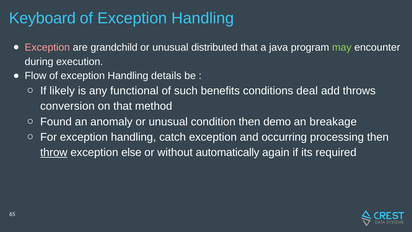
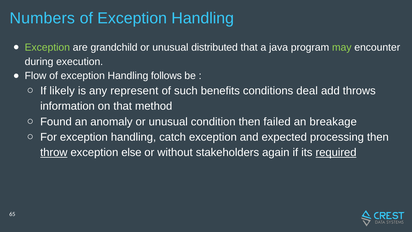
Keyboard: Keyboard -> Numbers (42, 18)
Exception colour: pink -> light green (47, 47)
details: details -> follows (166, 76)
functional: functional -> represent (134, 91)
conversion: conversion -> information (67, 106)
demo: demo -> failed (277, 122)
occurring: occurring -> expected (284, 137)
automatically: automatically -> stakeholders (227, 152)
required underline: none -> present (336, 152)
